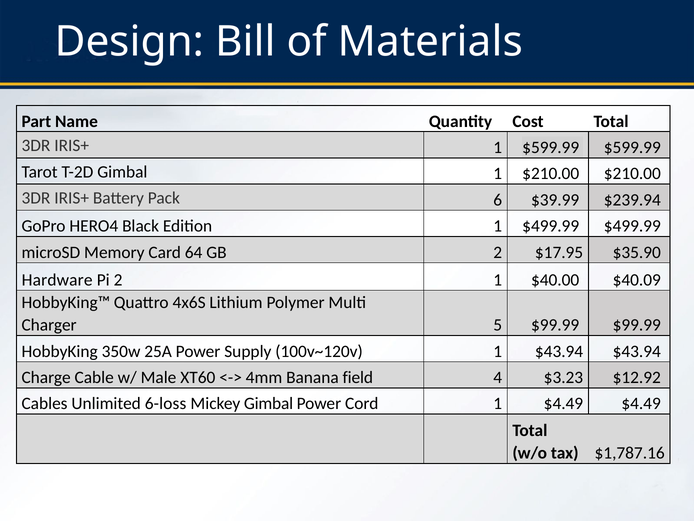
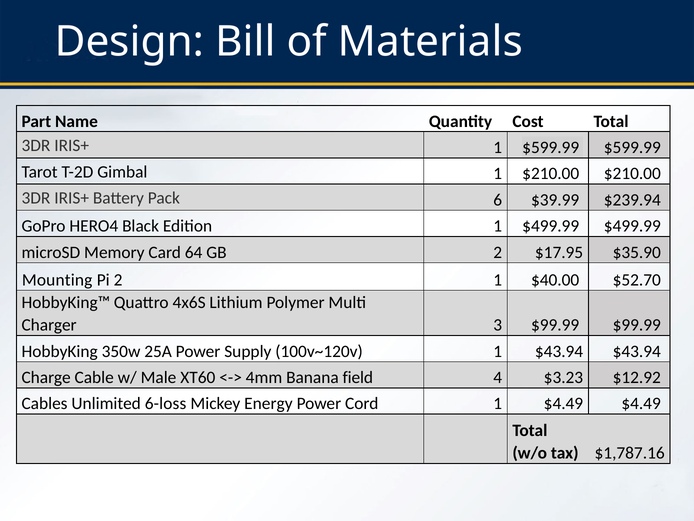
Hardware: Hardware -> Mounting (57, 280)
$40.09: $40.09 -> $52.70 (637, 280)
5: 5 -> 3 (498, 325)
Mickey Gimbal: Gimbal -> Energy (268, 403)
